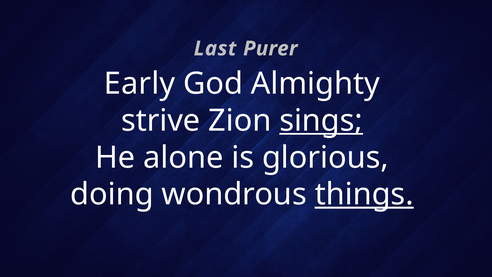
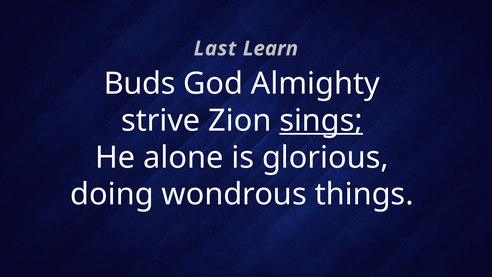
Purer: Purer -> Learn (270, 49)
Early: Early -> Buds (140, 84)
things underline: present -> none (364, 194)
